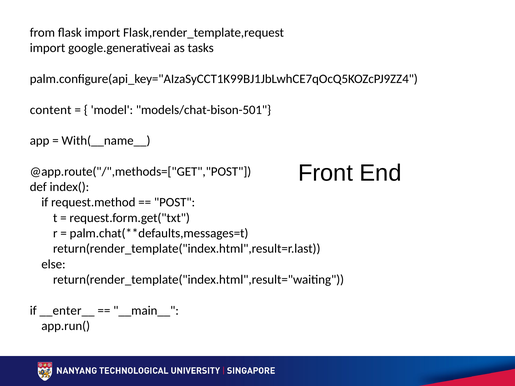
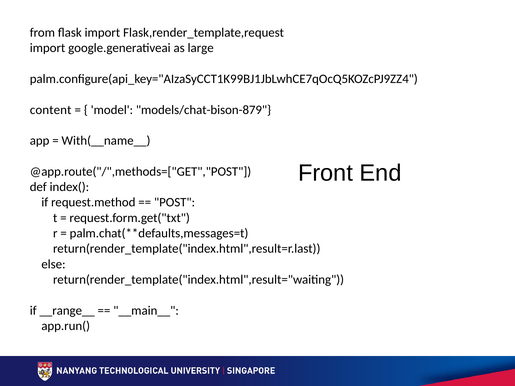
tasks: tasks -> large (201, 48)
models/chat-bison-501: models/chat-bison-501 -> models/chat-bison-879 (204, 110)
__enter__: __enter__ -> __range__ (67, 311)
